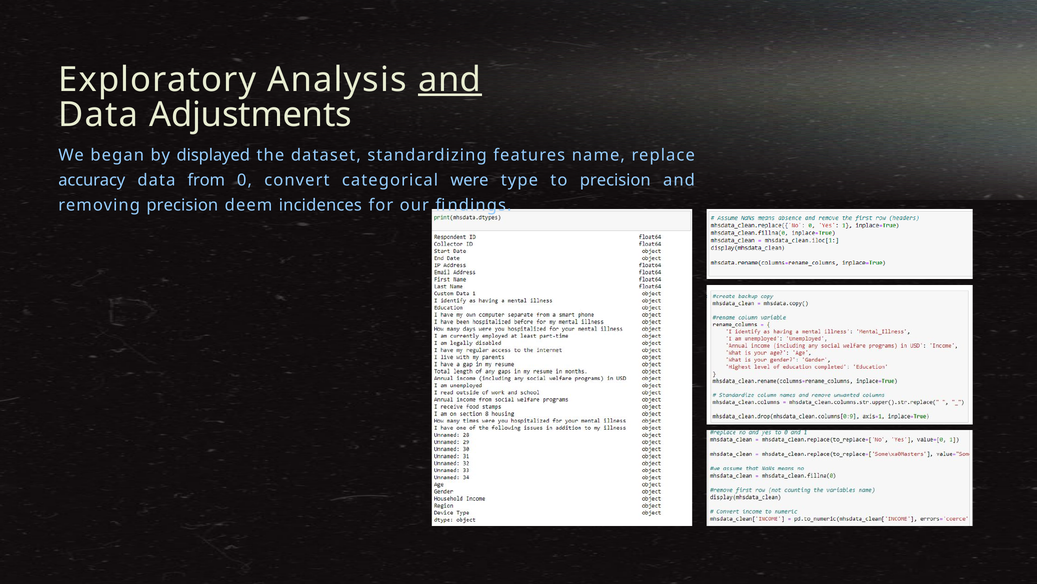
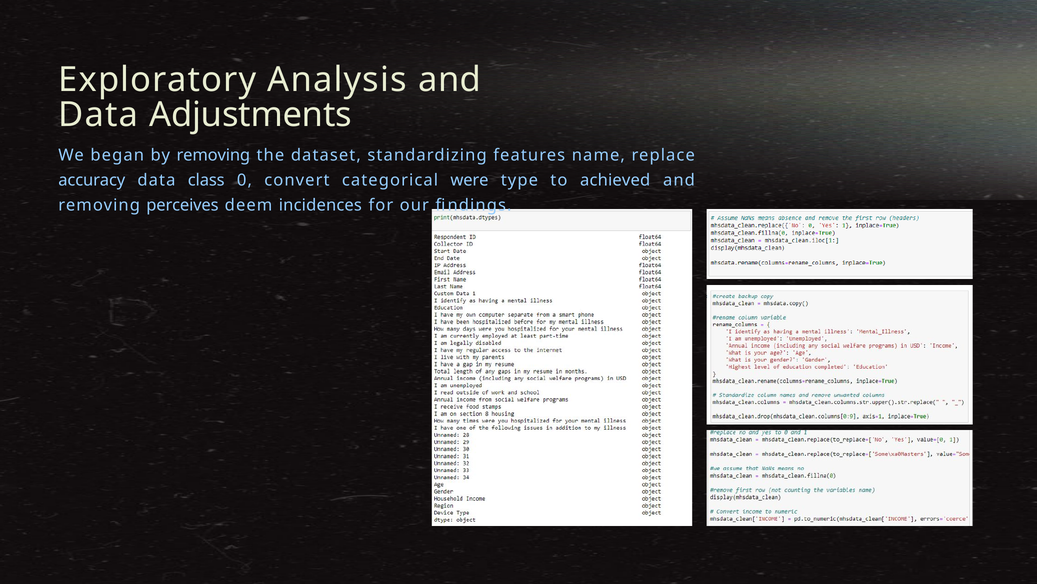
and underline: present -> none (450, 80)
by displayed: displayed -> removing (213, 155)
from: from -> class (206, 180)
to precision: precision -> achieved (615, 180)
removing precision: precision -> perceives (182, 205)
